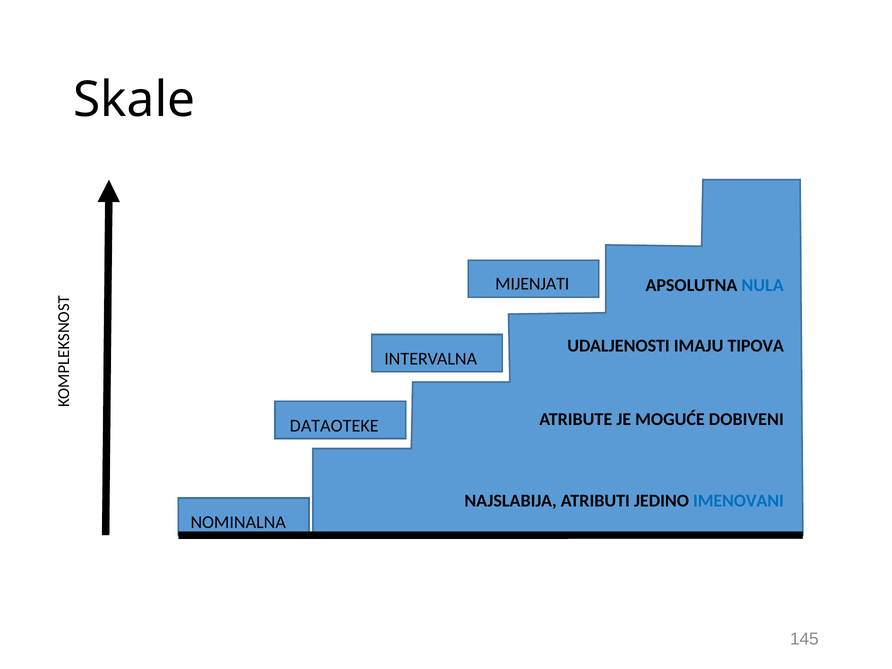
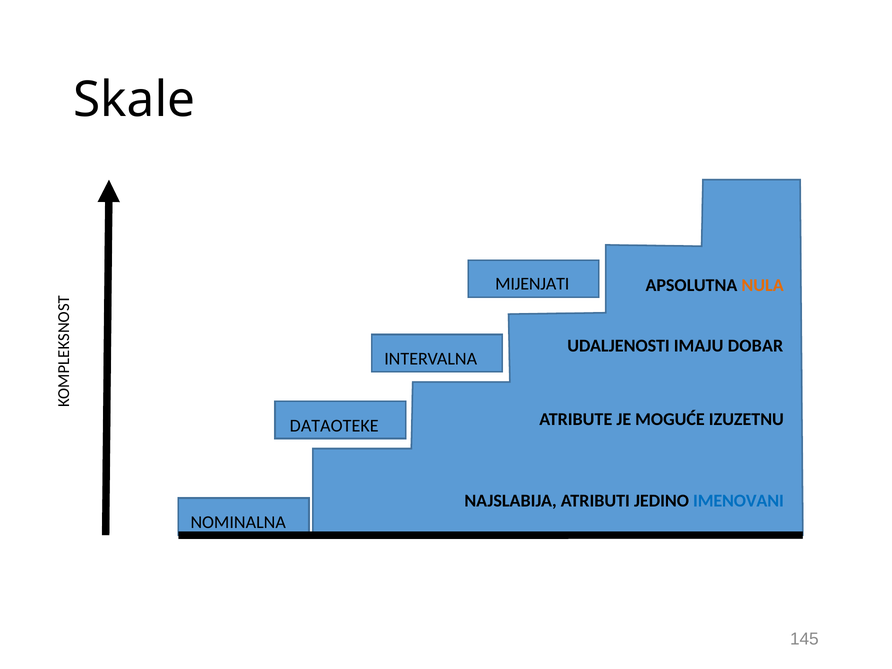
NULA colour: blue -> orange (763, 285)
TIPOVA: TIPOVA -> DOBAR (756, 346)
DOBIVENI: DOBIVENI -> IZUZETNU (746, 419)
